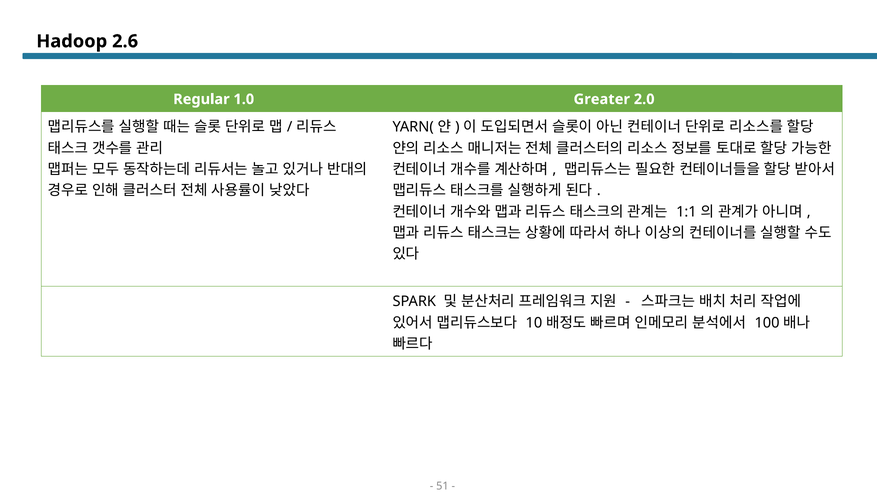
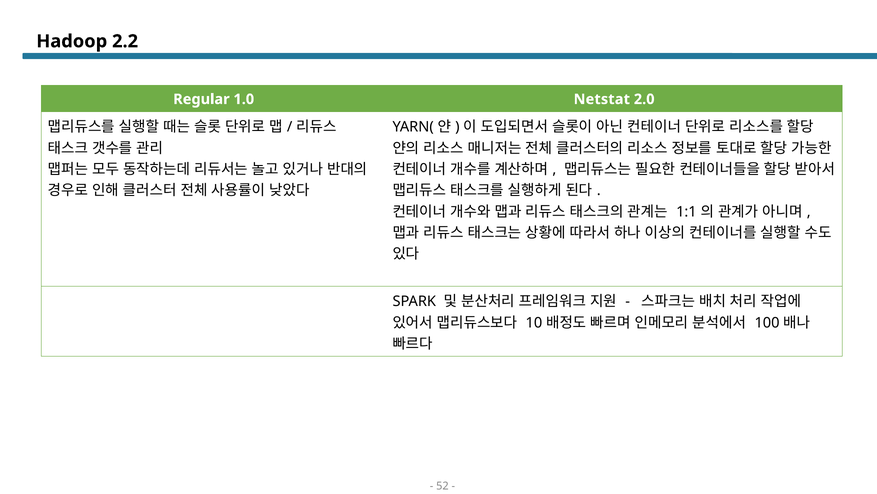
2.6: 2.6 -> 2.2 (125, 41)
Greater: Greater -> Netstat (602, 99)
51: 51 -> 52 (442, 486)
